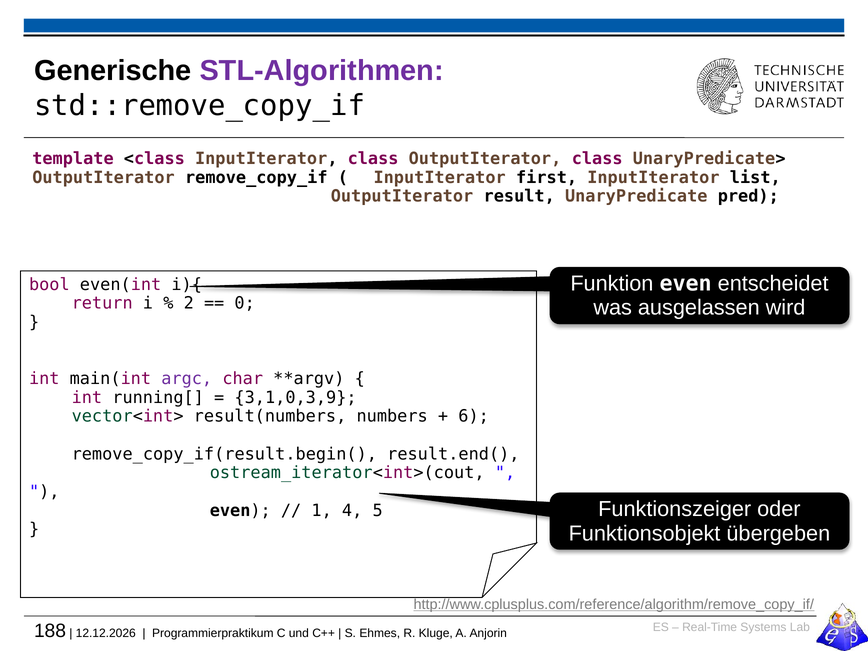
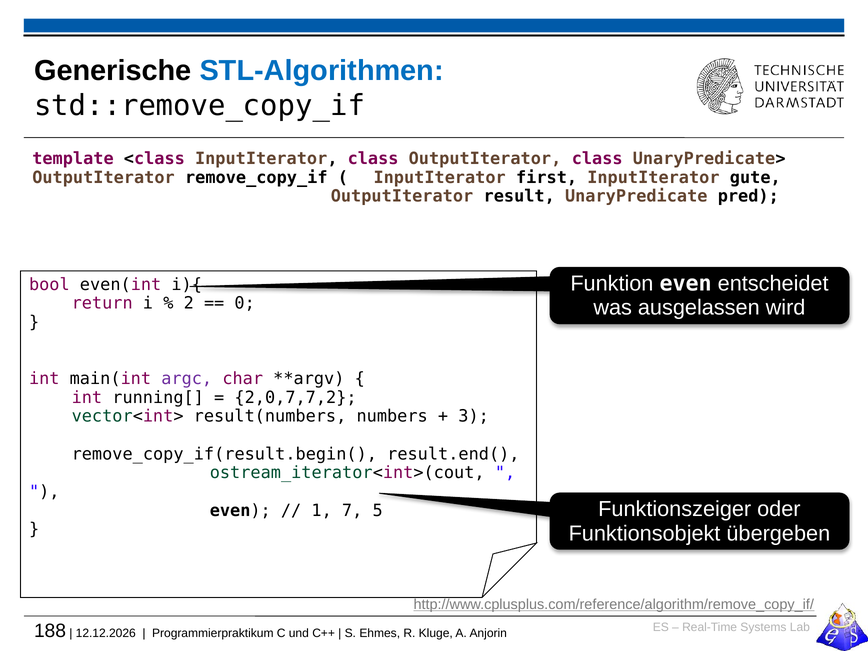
STL-Algorithmen colour: purple -> blue (322, 71)
list: list -> gute (755, 178)
3,1,0,3,9: 3,1,0,3,9 -> 2,0,7,7,2 (296, 398)
6: 6 -> 3 (474, 416)
4: 4 -> 7 (352, 511)
